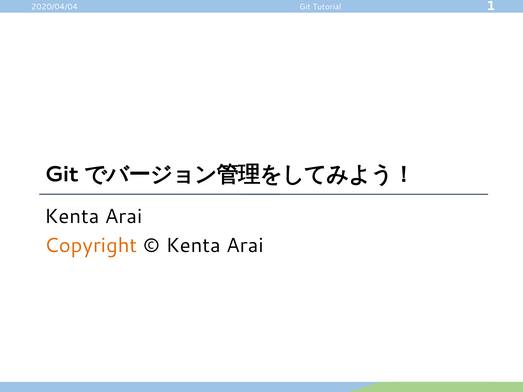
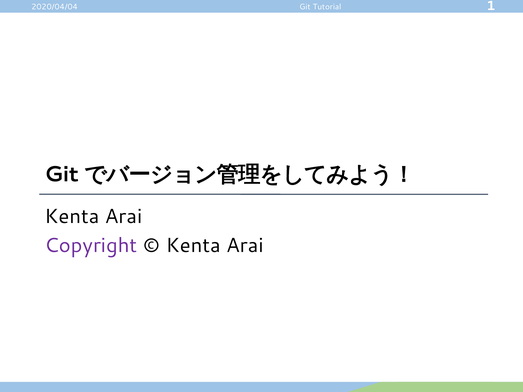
Copyright colour: orange -> purple (91, 246)
